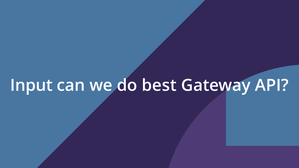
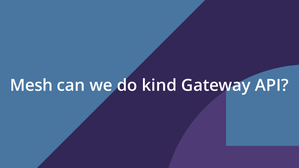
Input: Input -> Mesh (31, 86)
best: best -> kind (159, 86)
